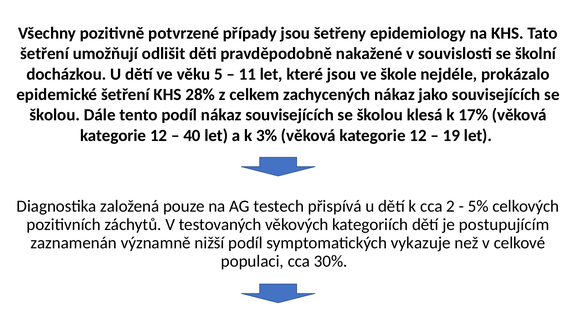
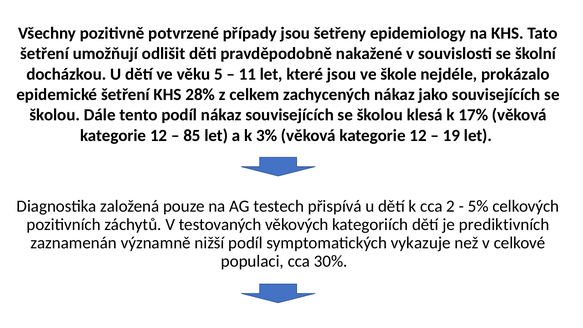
40: 40 -> 85 (192, 135)
postupujícím: postupujícím -> prediktivních (504, 225)
